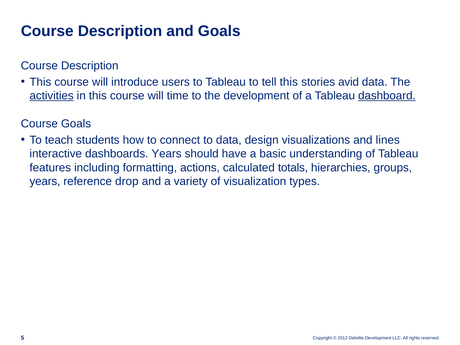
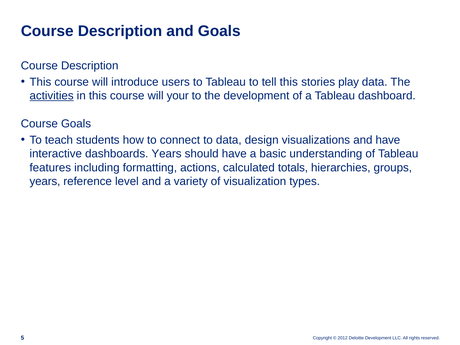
avid: avid -> play (349, 82)
time: time -> your (178, 96)
dashboard underline: present -> none (387, 96)
and lines: lines -> have (388, 140)
drop: drop -> level (127, 181)
